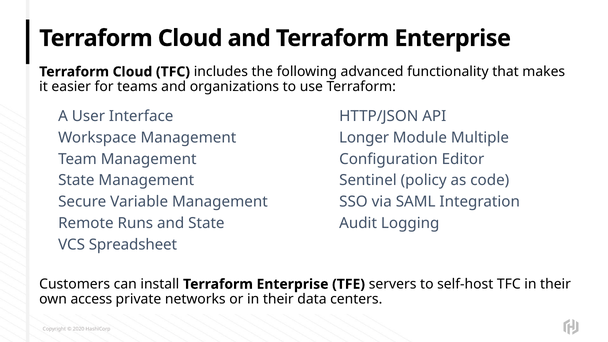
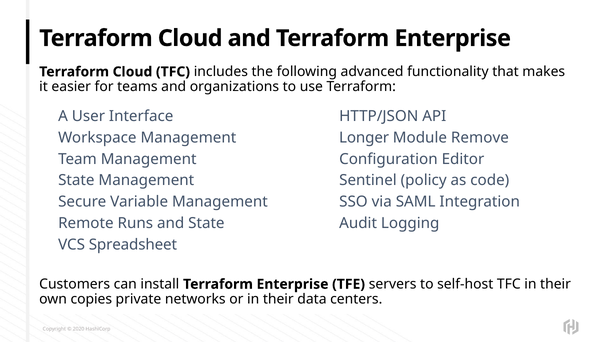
Multiple: Multiple -> Remove (480, 138)
access: access -> copies (91, 299)
